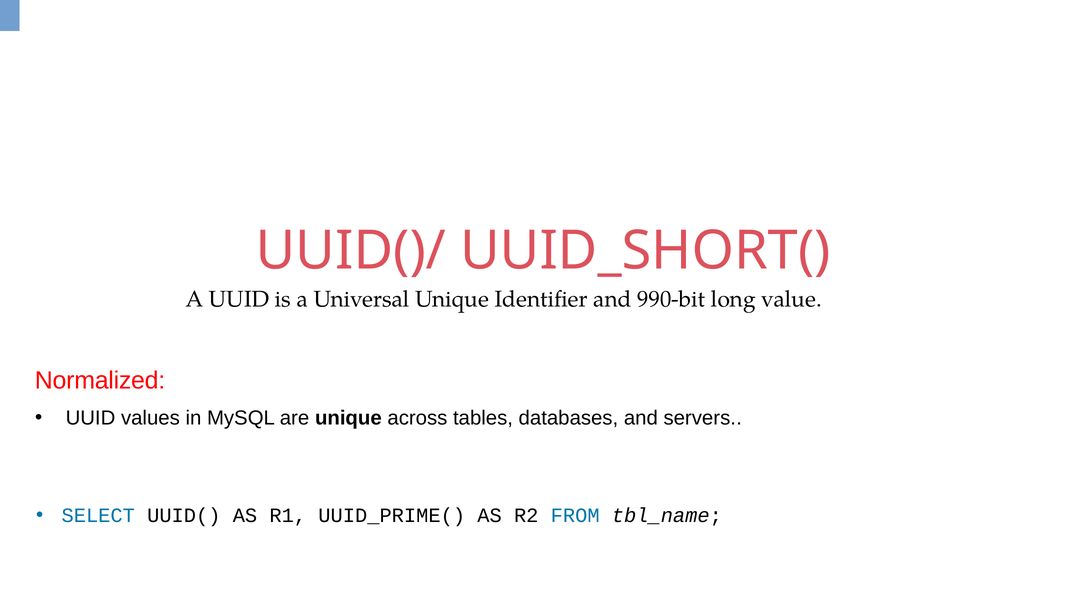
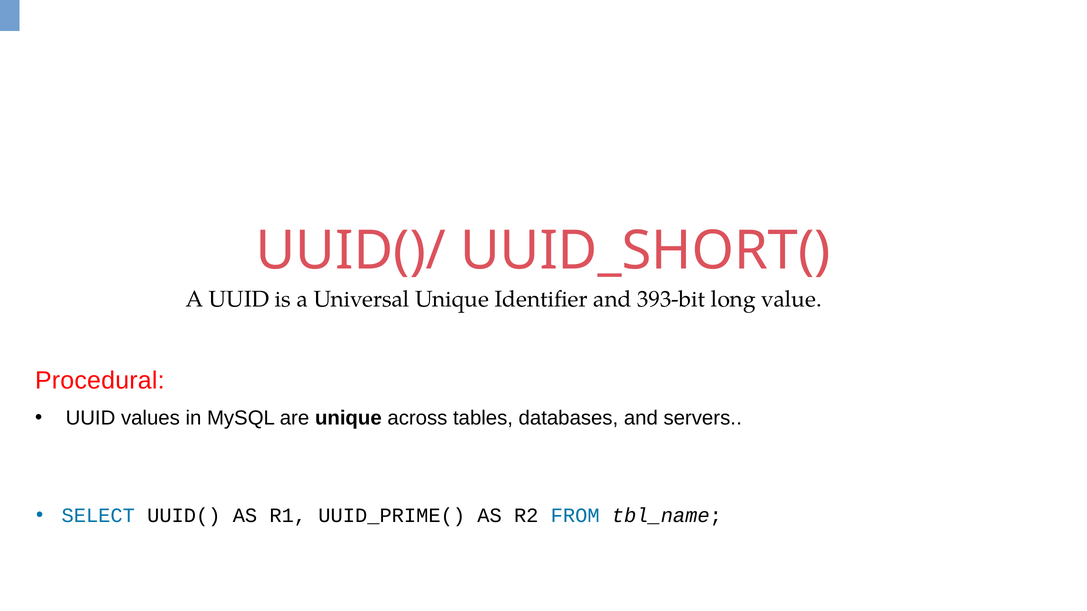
990-bit: 990-bit -> 393-bit (671, 300)
Normalized: Normalized -> Procedural (100, 381)
